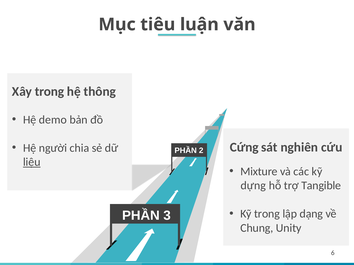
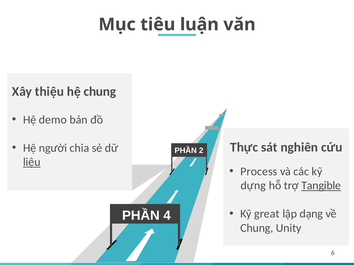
Xây trong: trong -> thiệu (49, 92)
hệ thông: thông -> chung (100, 92)
Cứng: Cứng -> Thực (244, 147)
Mixture: Mixture -> Process (259, 172)
Tangible underline: none -> present (321, 186)
Kỹ trong: trong -> great (267, 214)
3: 3 -> 4 (167, 216)
